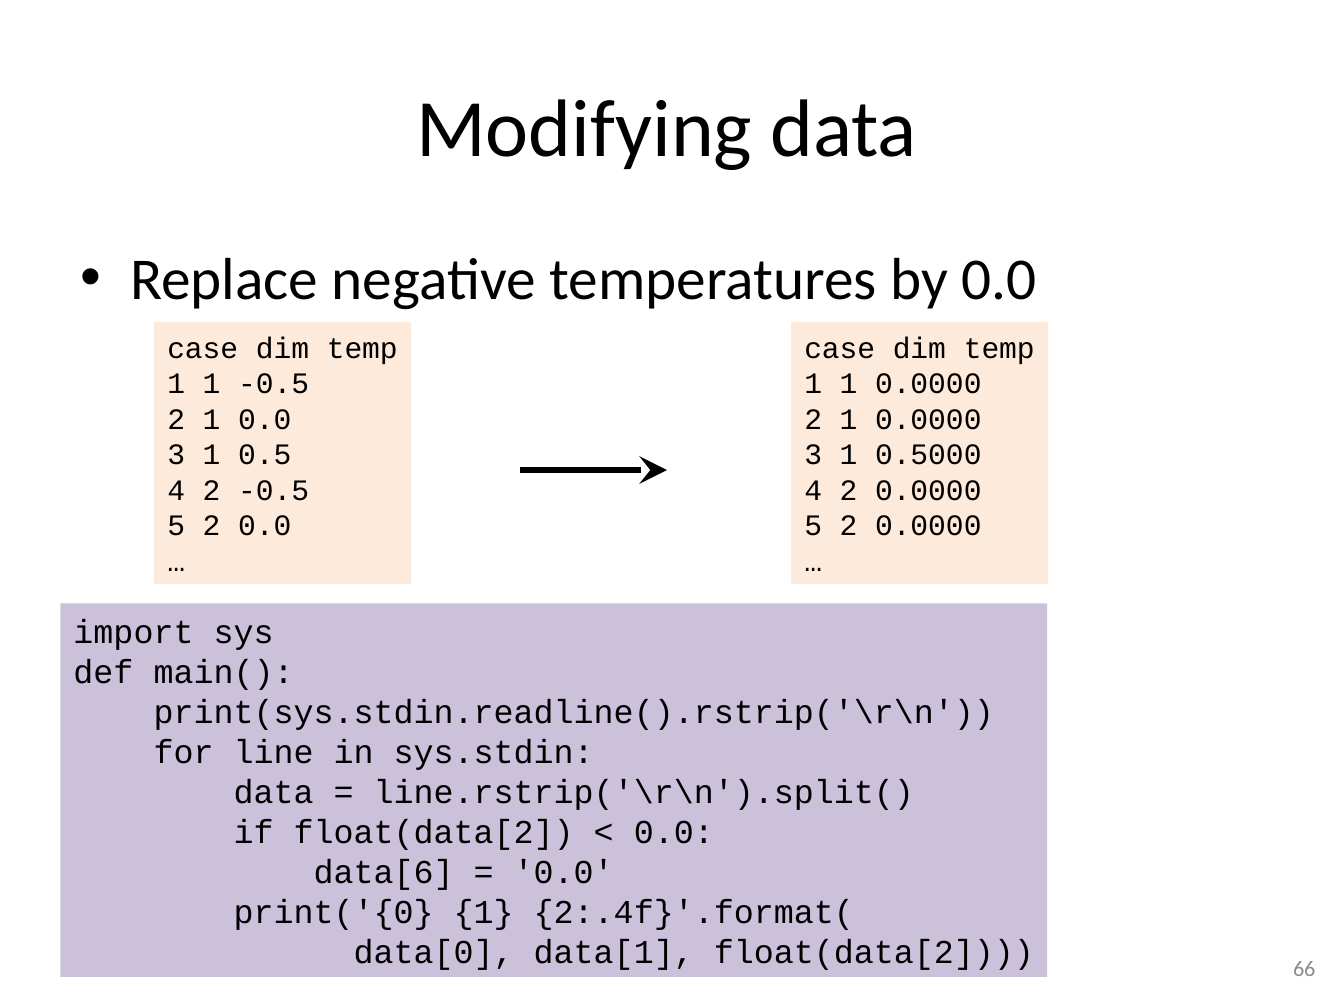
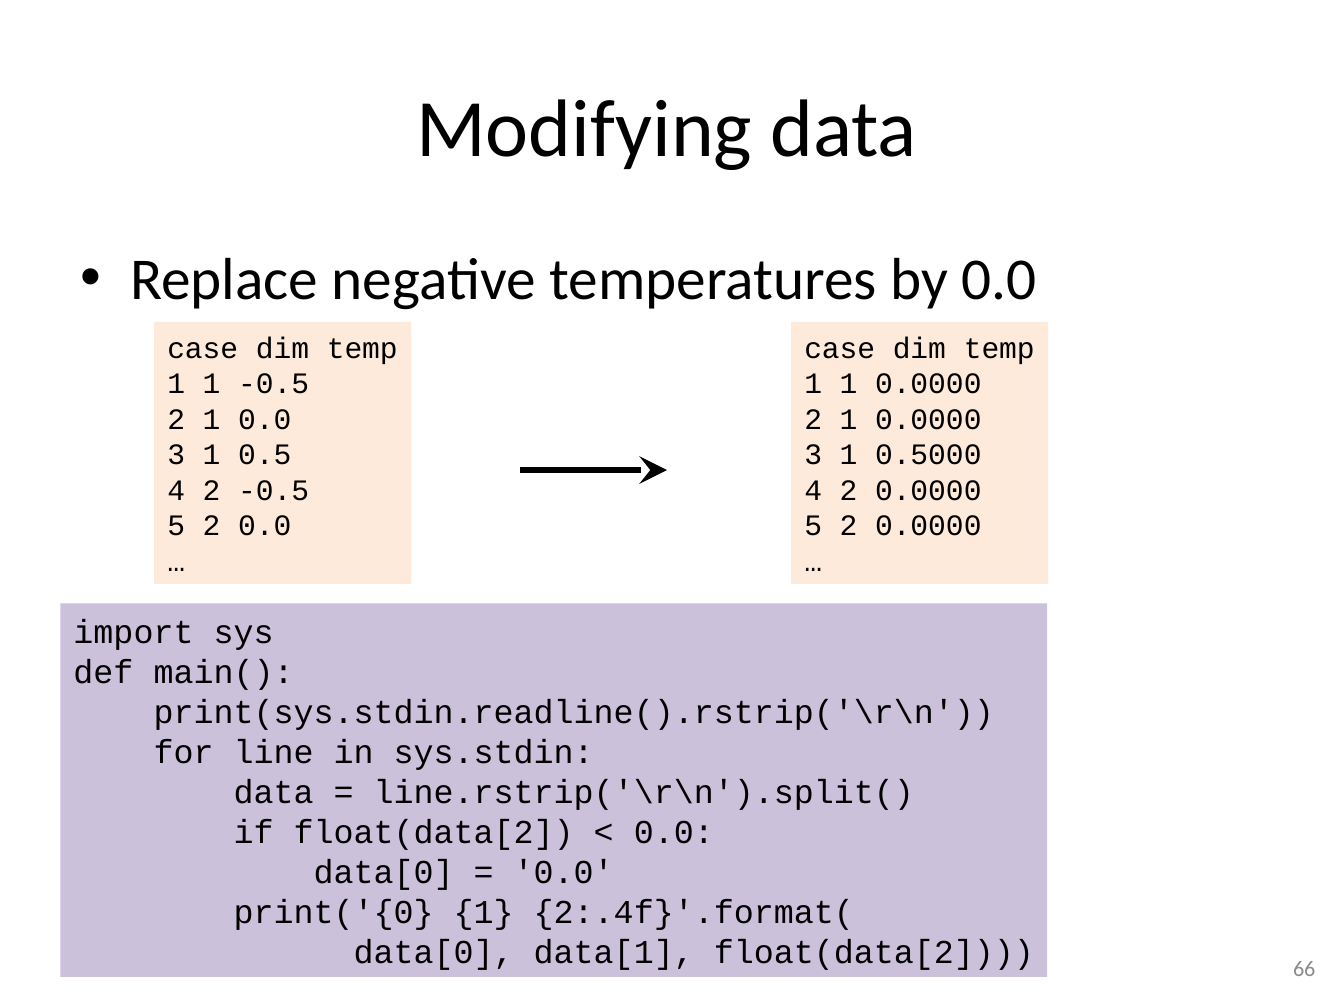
data[6: data[6 -> data[0 (384, 872)
